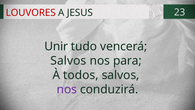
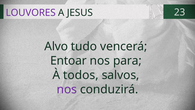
LOUVORES colour: red -> purple (31, 13)
Unir: Unir -> Alvo (56, 46)
Salvos: Salvos -> Entoar (68, 61)
